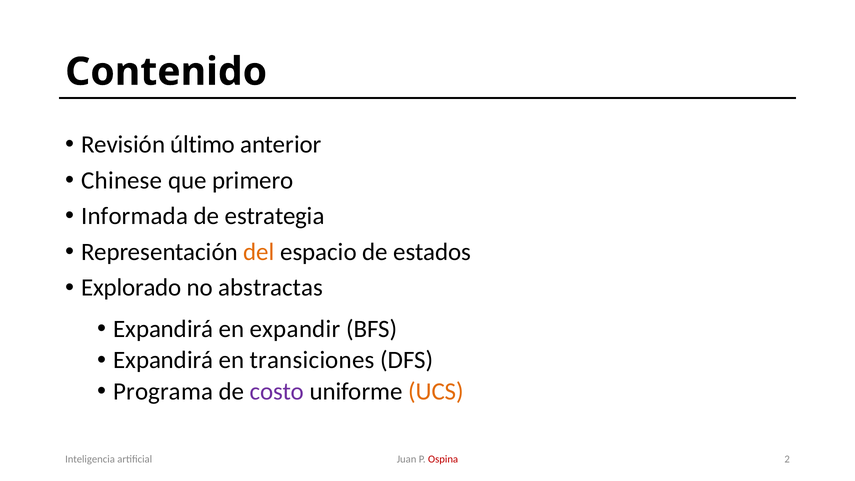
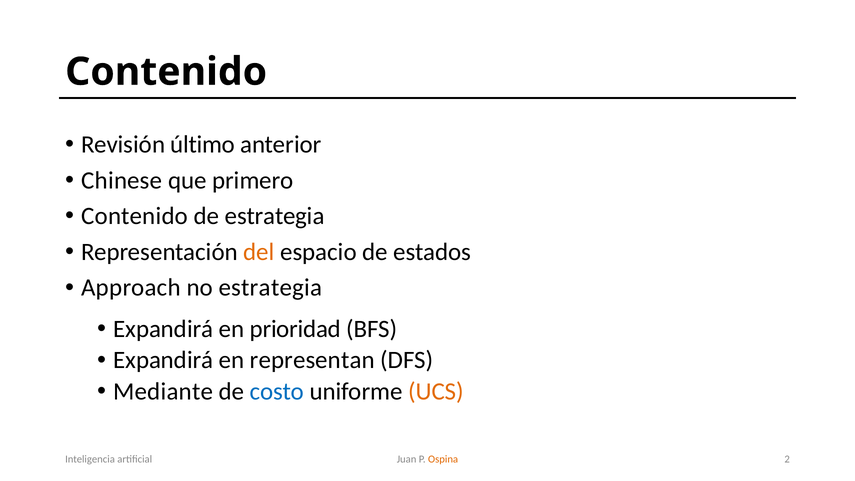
Informada: Informada -> Contenido (135, 216)
Explorado: Explorado -> Approach (131, 288)
no abstractas: abstractas -> estrategia (270, 288)
expandir: expandir -> prioridad (295, 329)
transiciones: transiciones -> representan (312, 360)
Programa: Programa -> Mediante (163, 392)
costo colour: purple -> blue (277, 392)
Ospina colour: red -> orange (443, 459)
